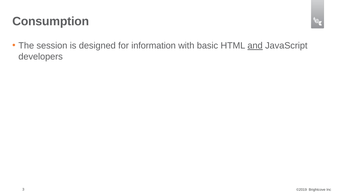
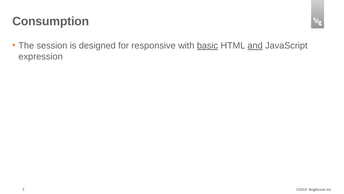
information: information -> responsive (154, 46)
basic underline: none -> present (207, 46)
developers: developers -> expression (41, 56)
